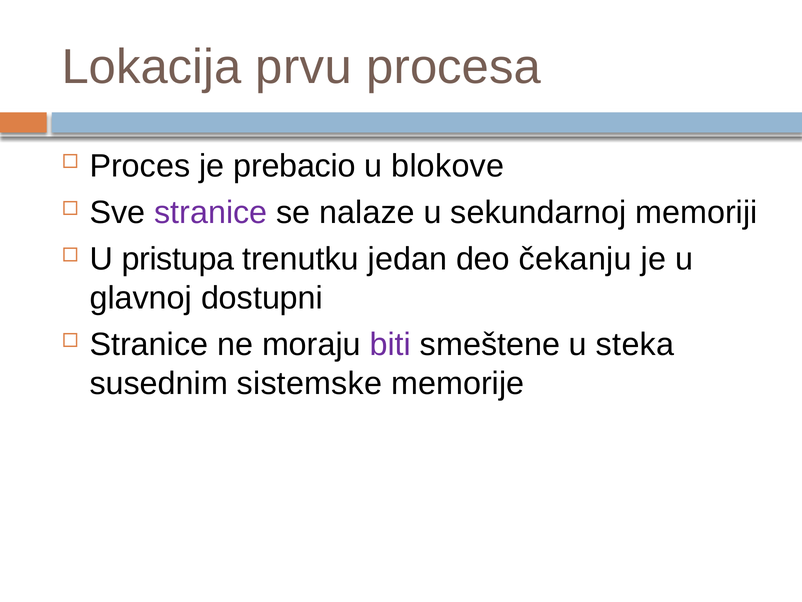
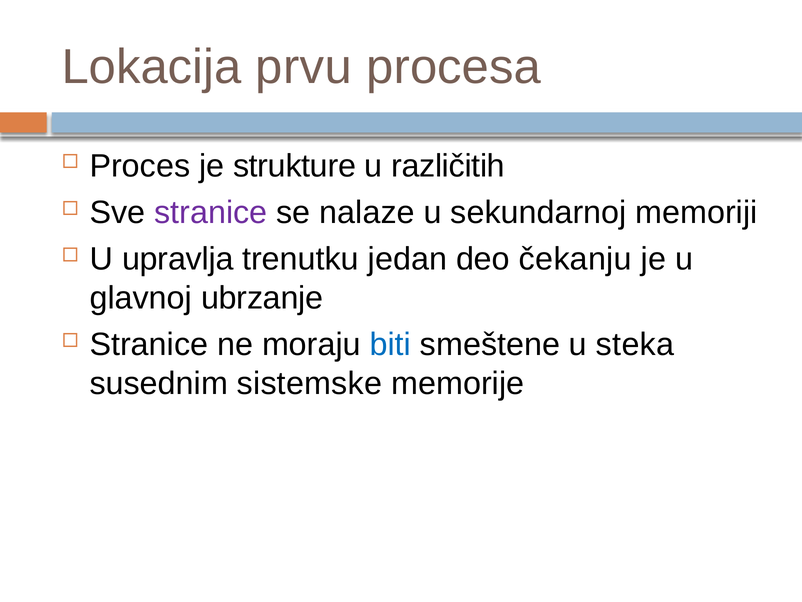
prebacio: prebacio -> strukture (295, 166)
blokove: blokove -> različitih (448, 166)
pristupa: pristupa -> upravlja (178, 259)
dostupni: dostupni -> ubrzanje (262, 298)
biti colour: purple -> blue (390, 344)
